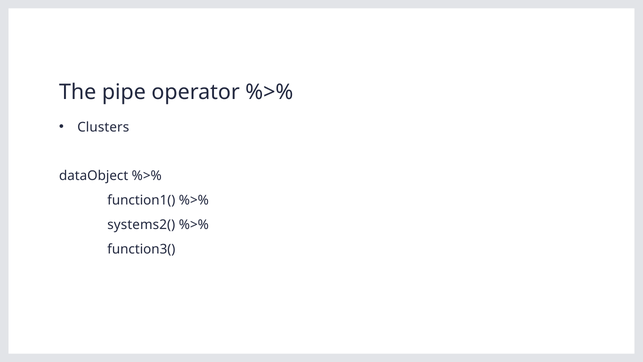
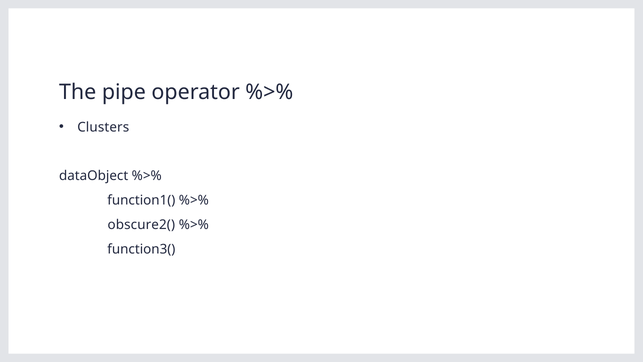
systems2(: systems2( -> obscure2( (141, 225)
